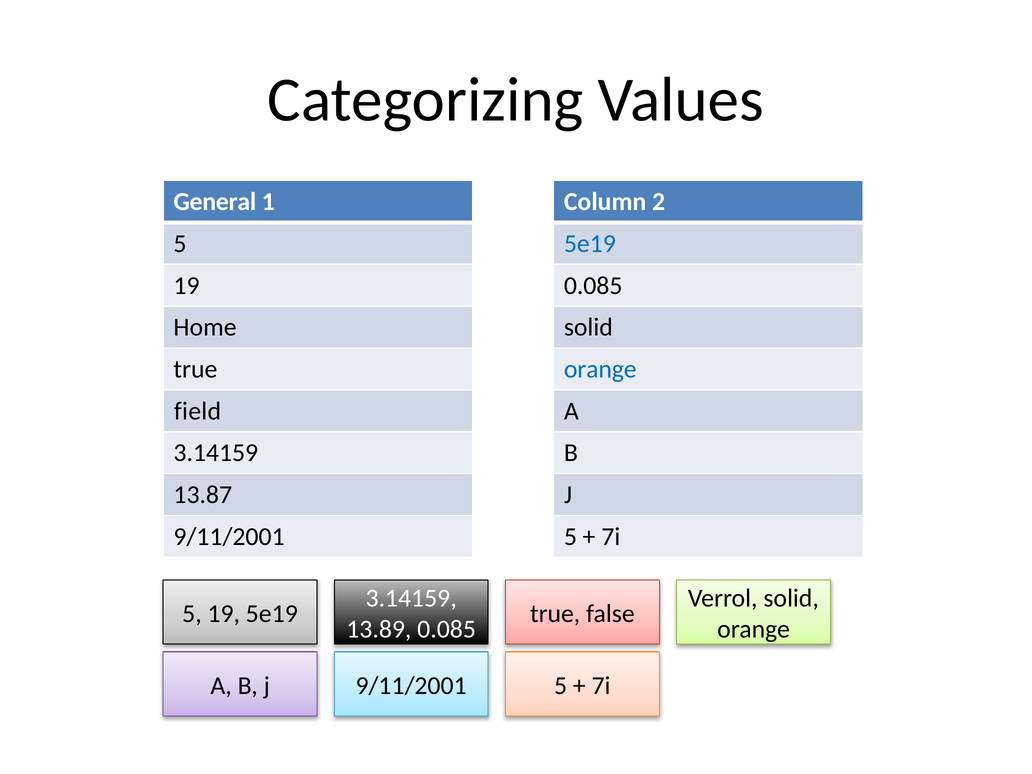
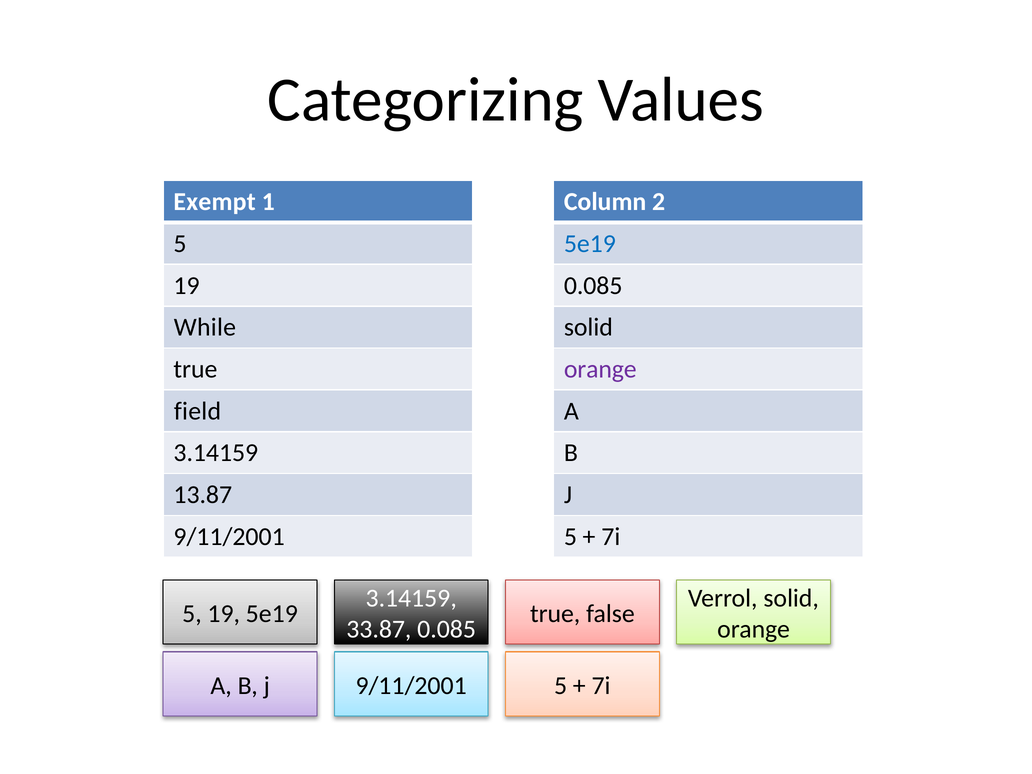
General: General -> Exempt (215, 202)
Home: Home -> While (205, 327)
orange colour: blue -> purple (600, 369)
13.89: 13.89 -> 33.87 (379, 629)
